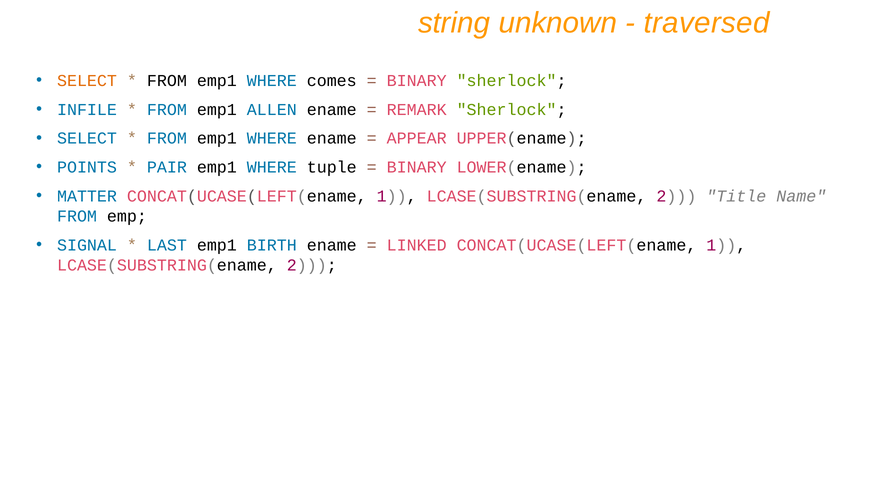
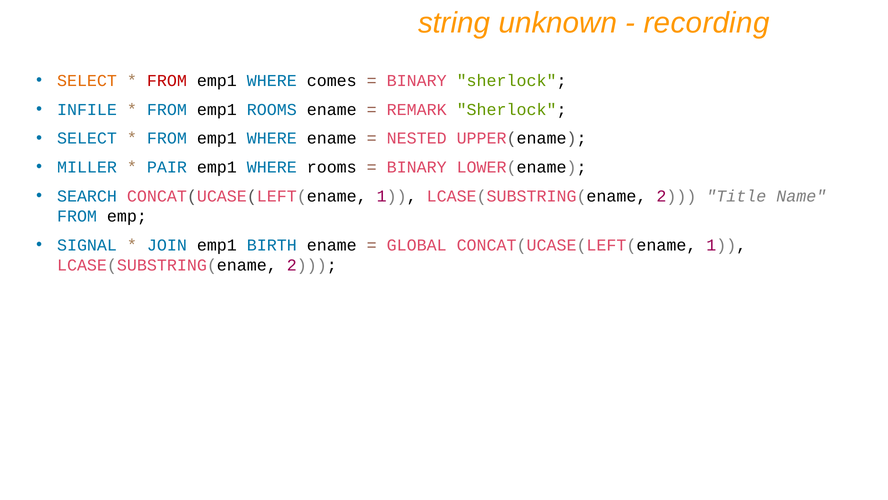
traversed: traversed -> recording (707, 23)
FROM colour: black -> red (167, 81)
emp1 ALLEN: ALLEN -> ROOMS (272, 109)
APPEAR: APPEAR -> NESTED (417, 138)
POINTS: POINTS -> MILLER (87, 167)
WHERE tuple: tuple -> rooms (332, 167)
MATTER: MATTER -> SEARCH (87, 196)
LAST: LAST -> JOIN (167, 245)
LINKED: LINKED -> GLOBAL (417, 245)
